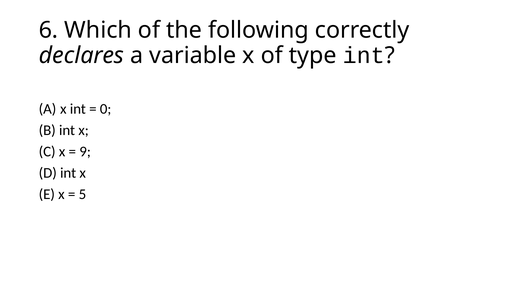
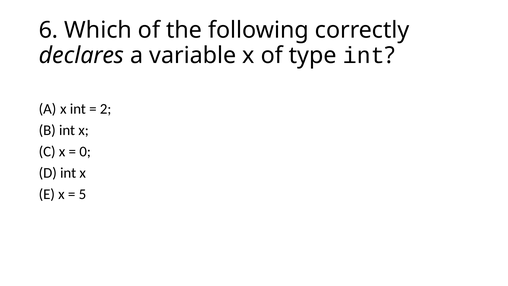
0: 0 -> 2 (106, 109)
9: 9 -> 0 (85, 152)
